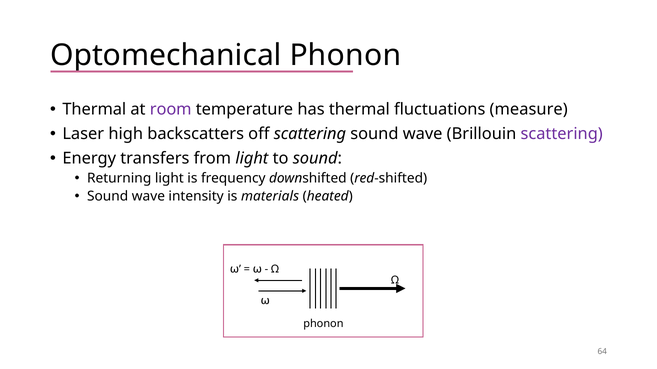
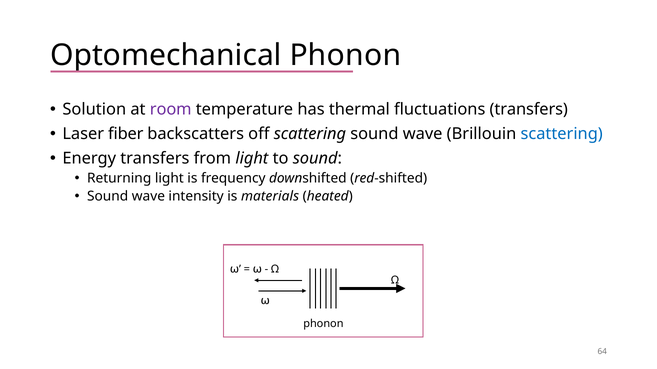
Thermal: Thermal -> Solution (94, 110)
fluctuations measure: measure -> transfers (529, 110)
high: high -> fiber (126, 134)
scattering colour: purple -> blue (562, 134)
